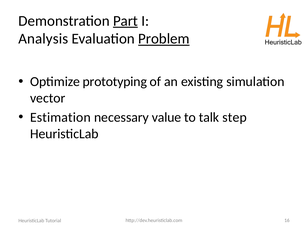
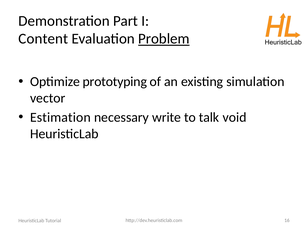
Part underline: present -> none (125, 21)
Analysis: Analysis -> Content (43, 39)
value: value -> write (167, 117)
step: step -> void (235, 117)
